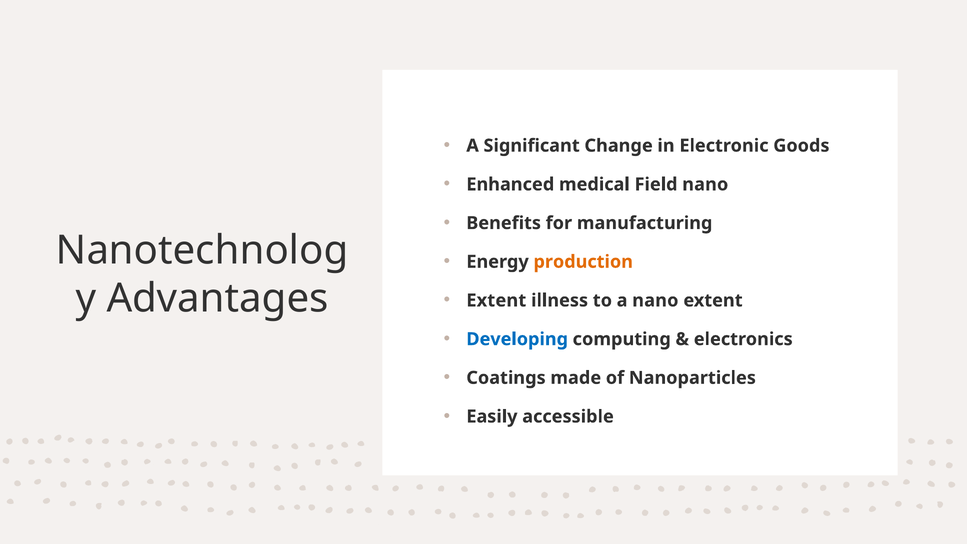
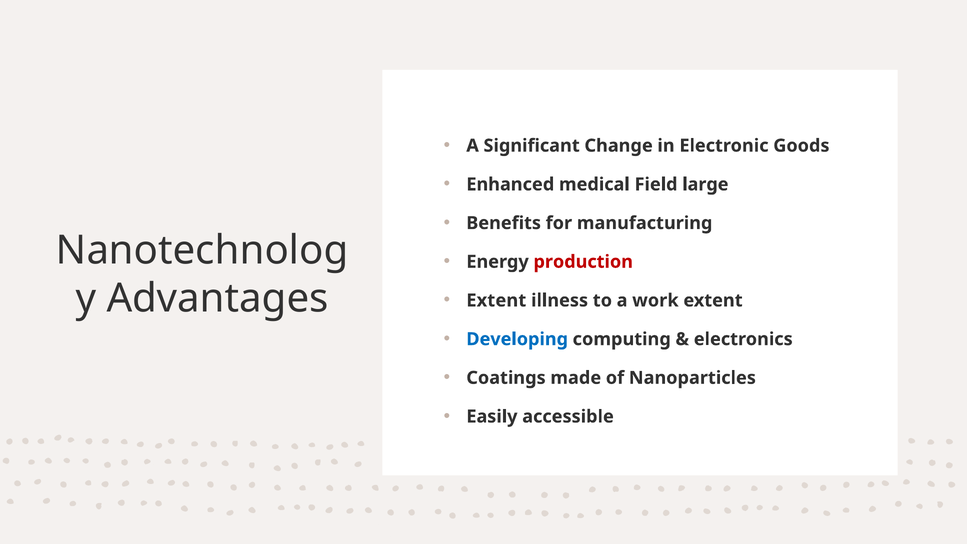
Field nano: nano -> large (705, 184)
production colour: orange -> red (583, 262)
a nano: nano -> work (655, 300)
